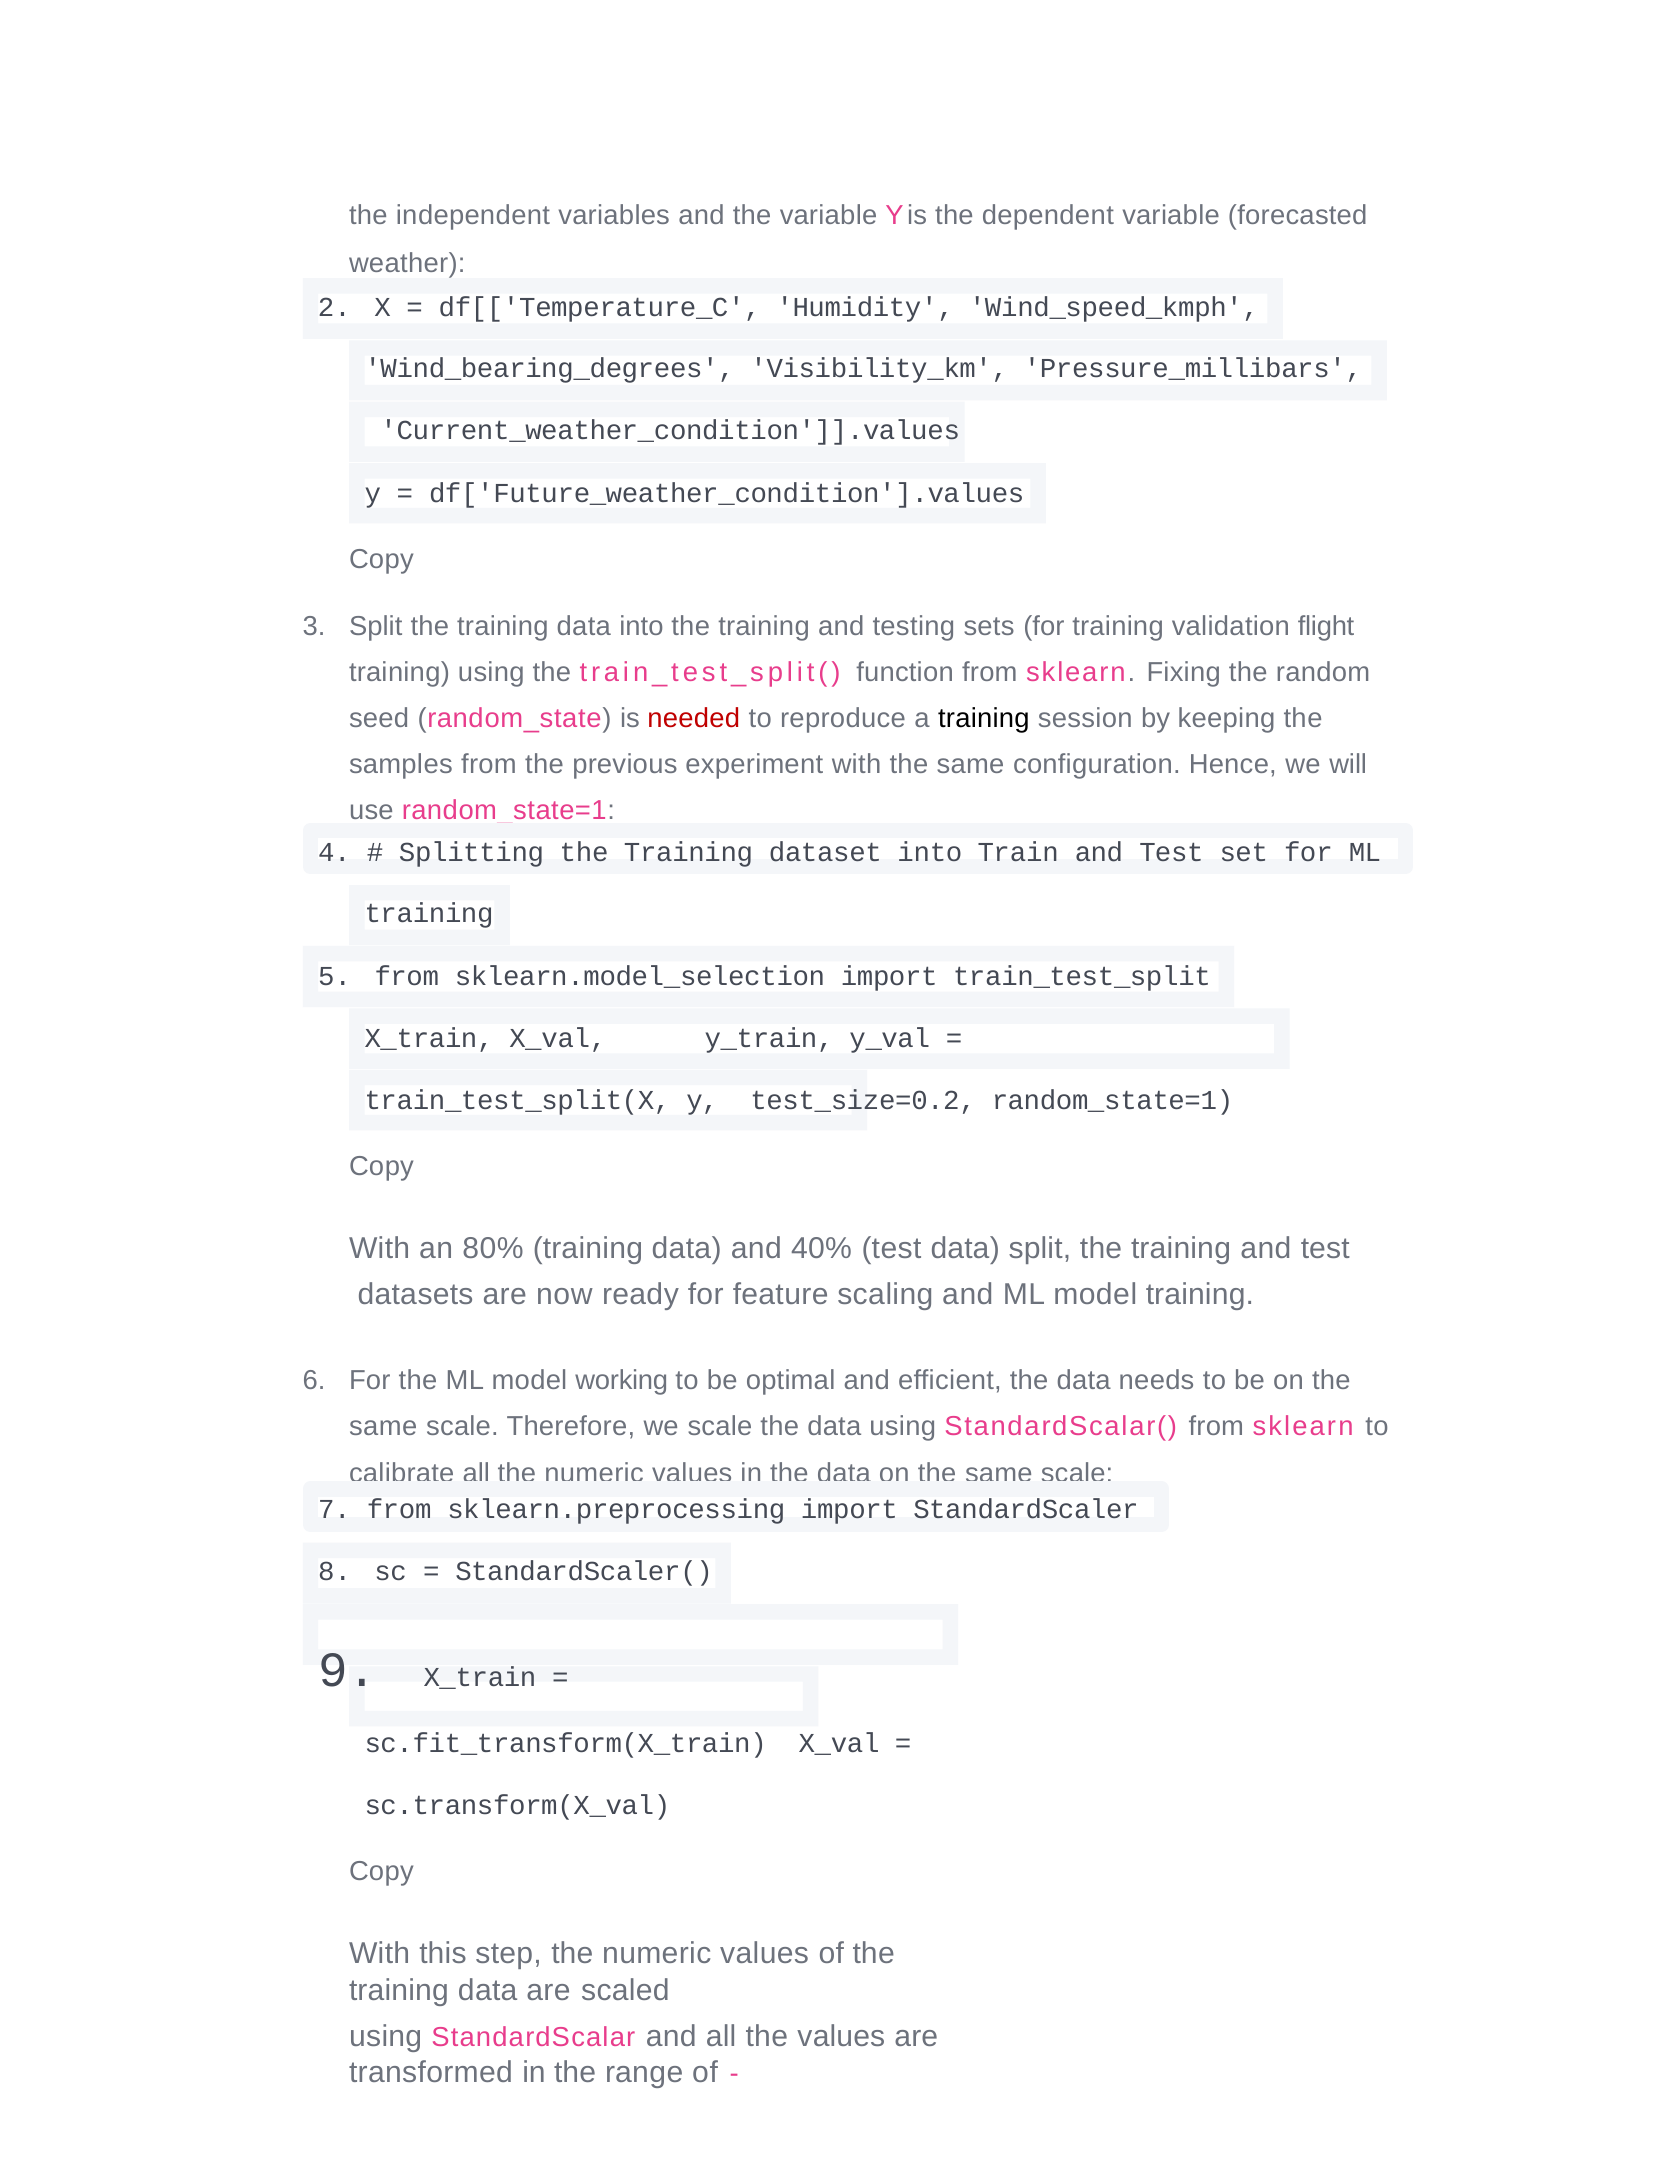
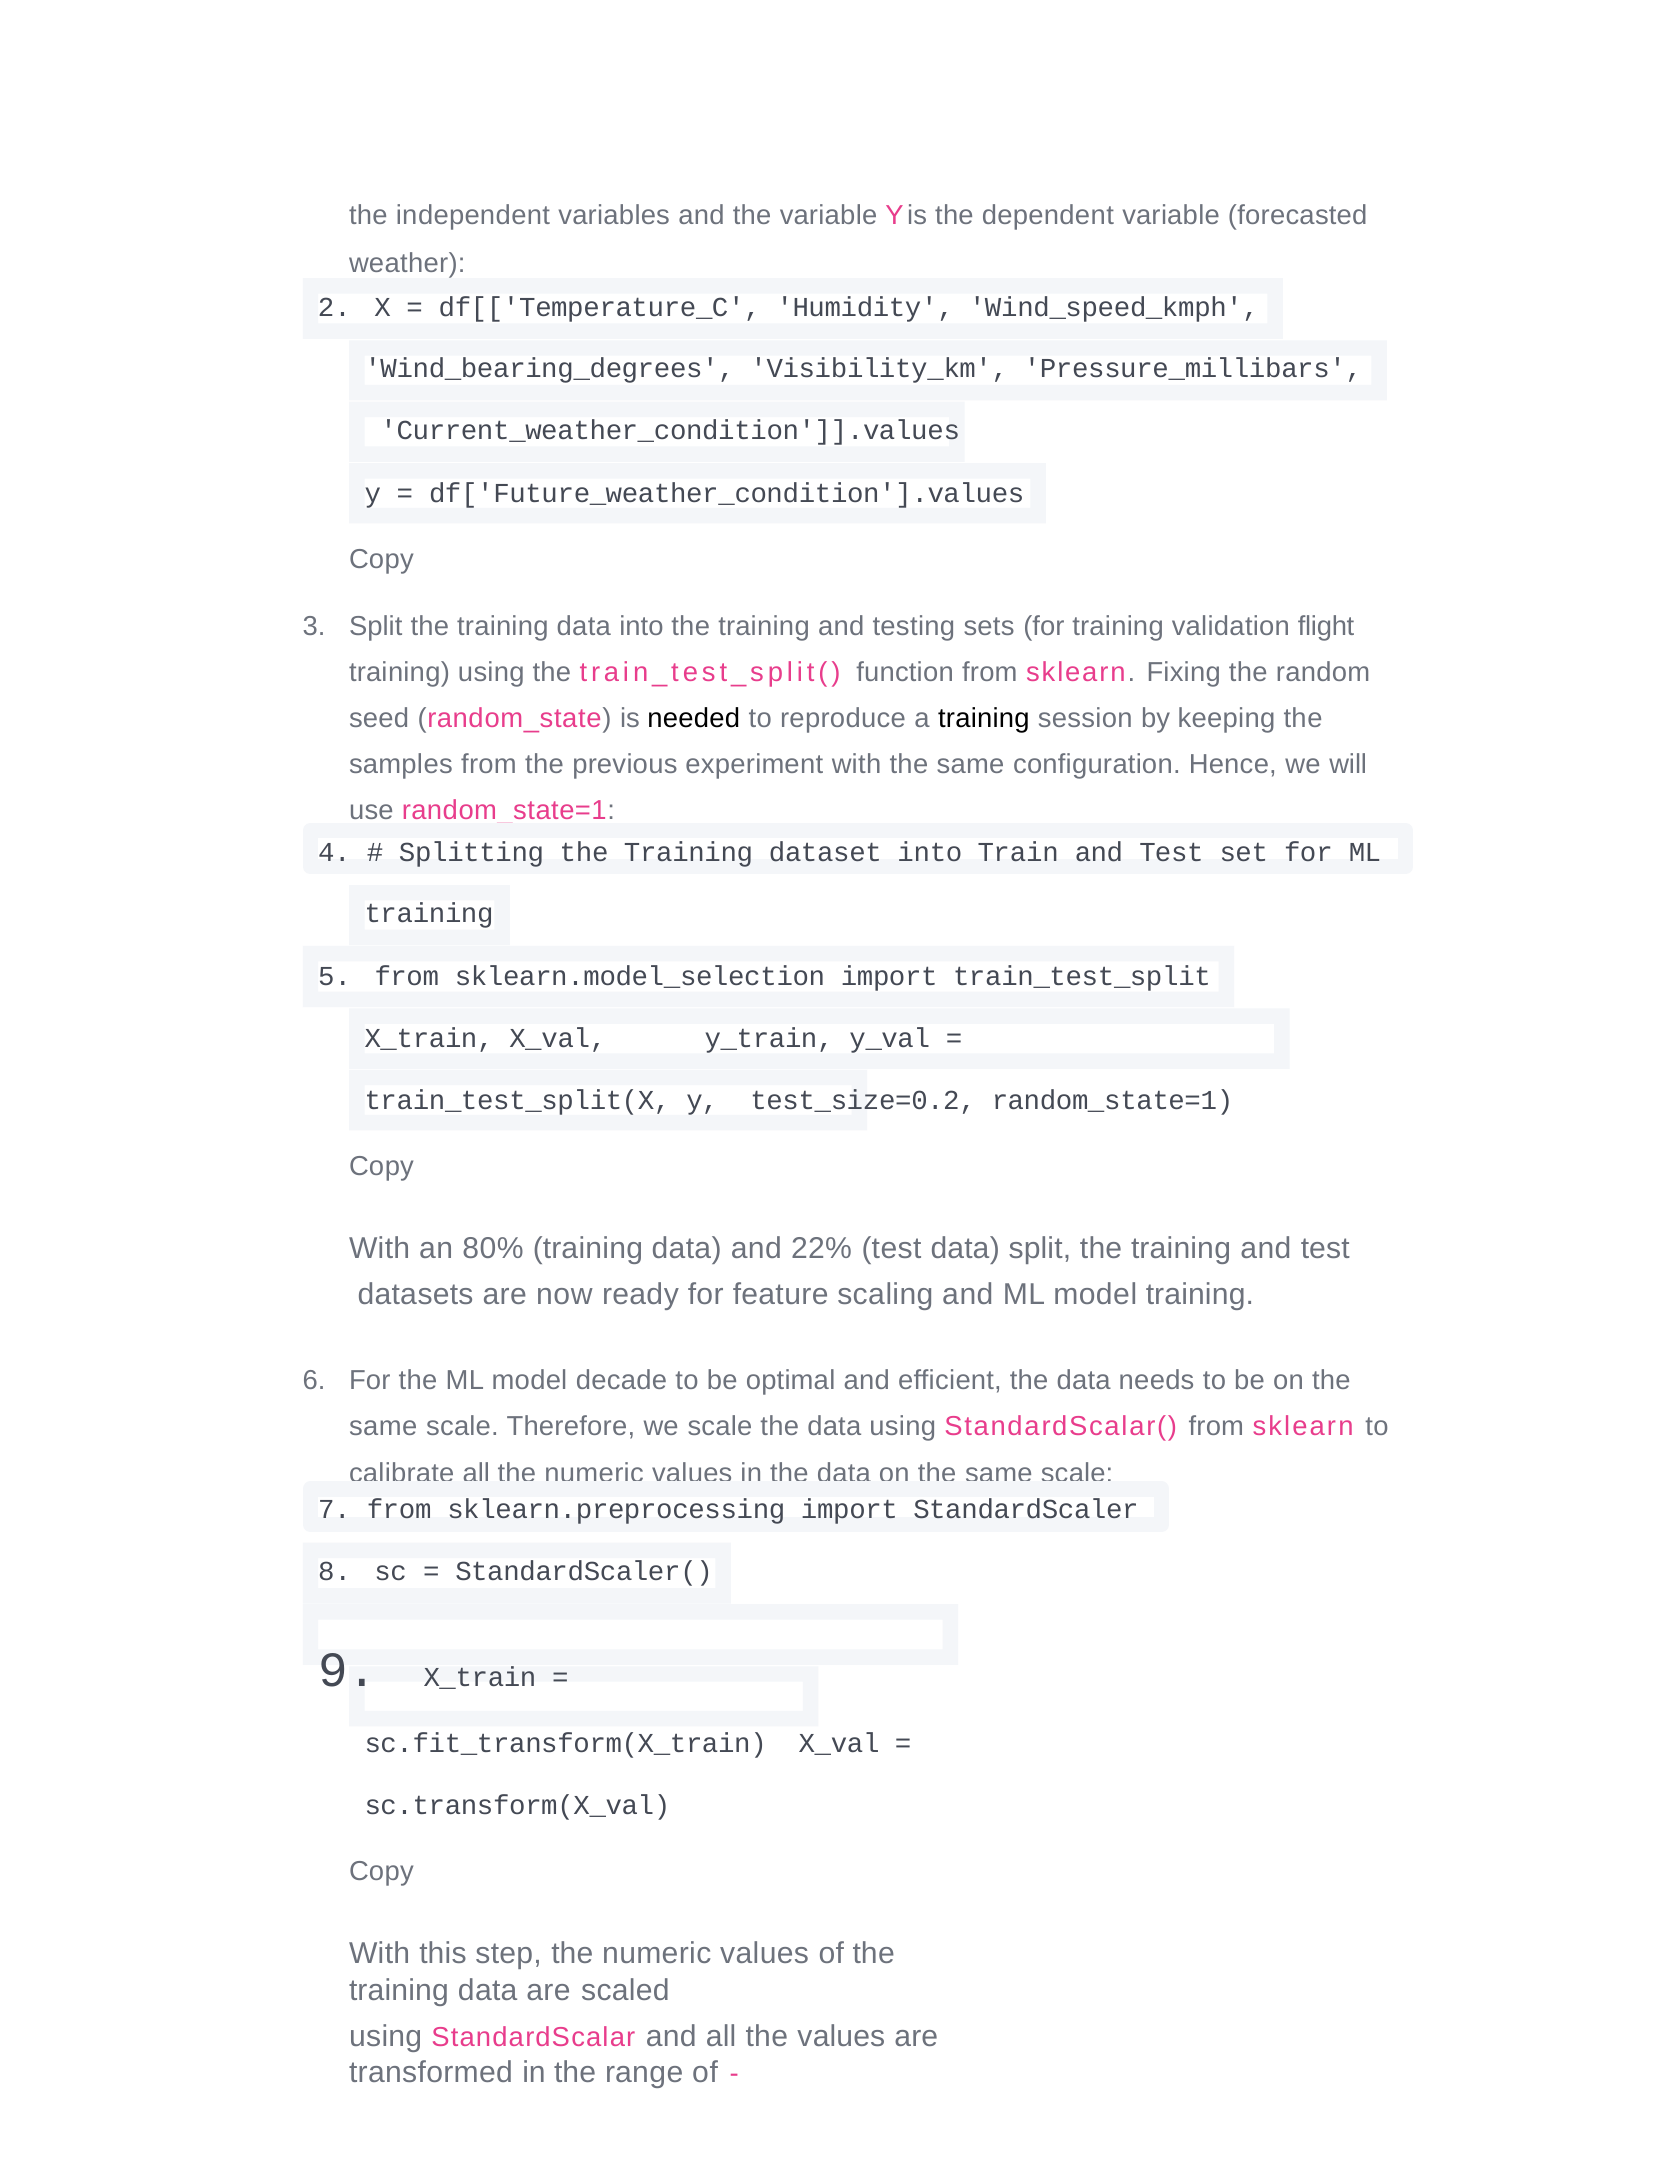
needed colour: red -> black (694, 718)
40%: 40% -> 22% (822, 1248)
working: working -> decade (622, 1381)
